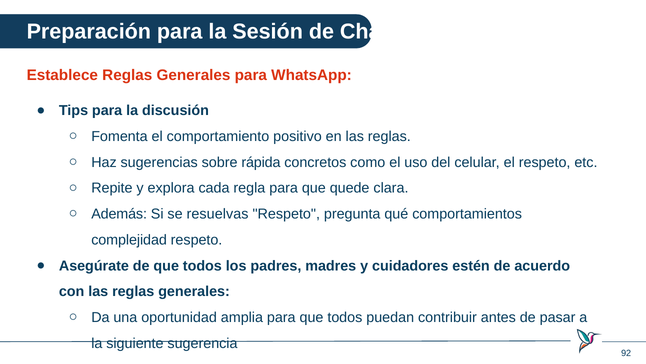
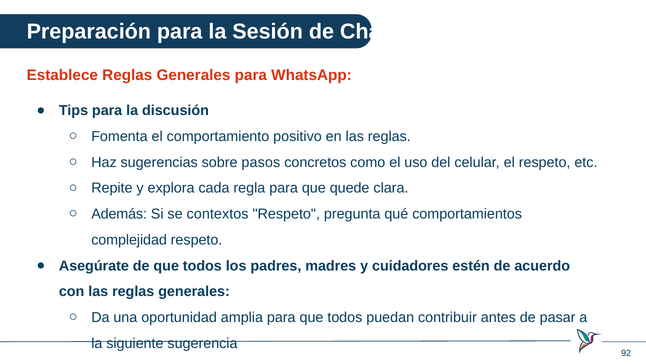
rápida: rápida -> pasos (261, 162)
resuelvas: resuelvas -> contextos (218, 214)
